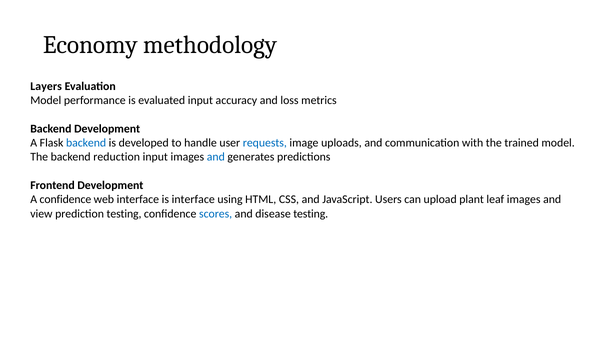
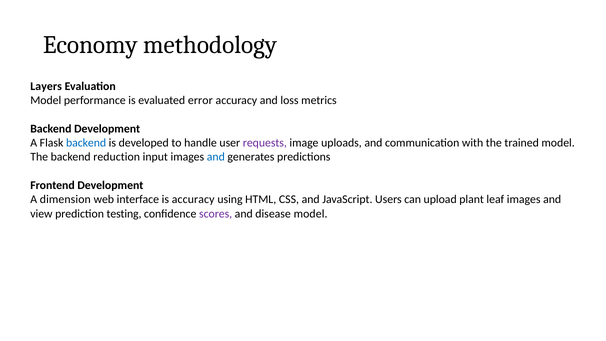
evaluated input: input -> error (200, 100)
requests colour: blue -> purple (265, 143)
A confidence: confidence -> dimension (65, 199)
is interface: interface -> accuracy (193, 199)
scores colour: blue -> purple (216, 214)
disease testing: testing -> model (311, 214)
